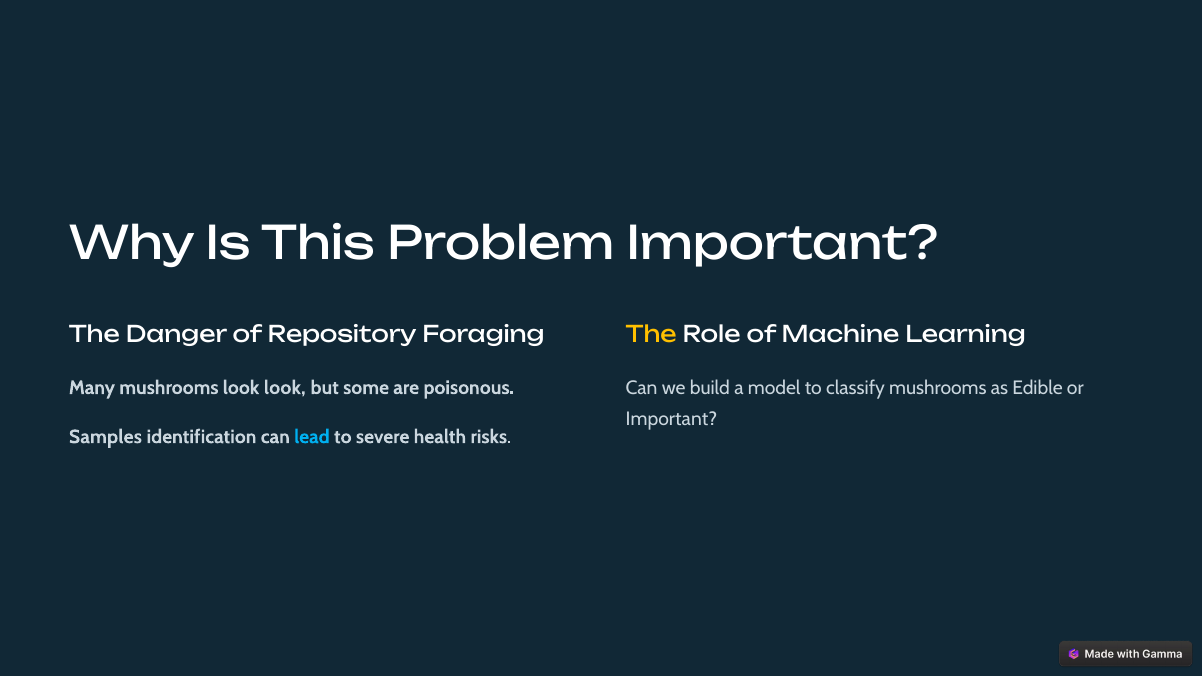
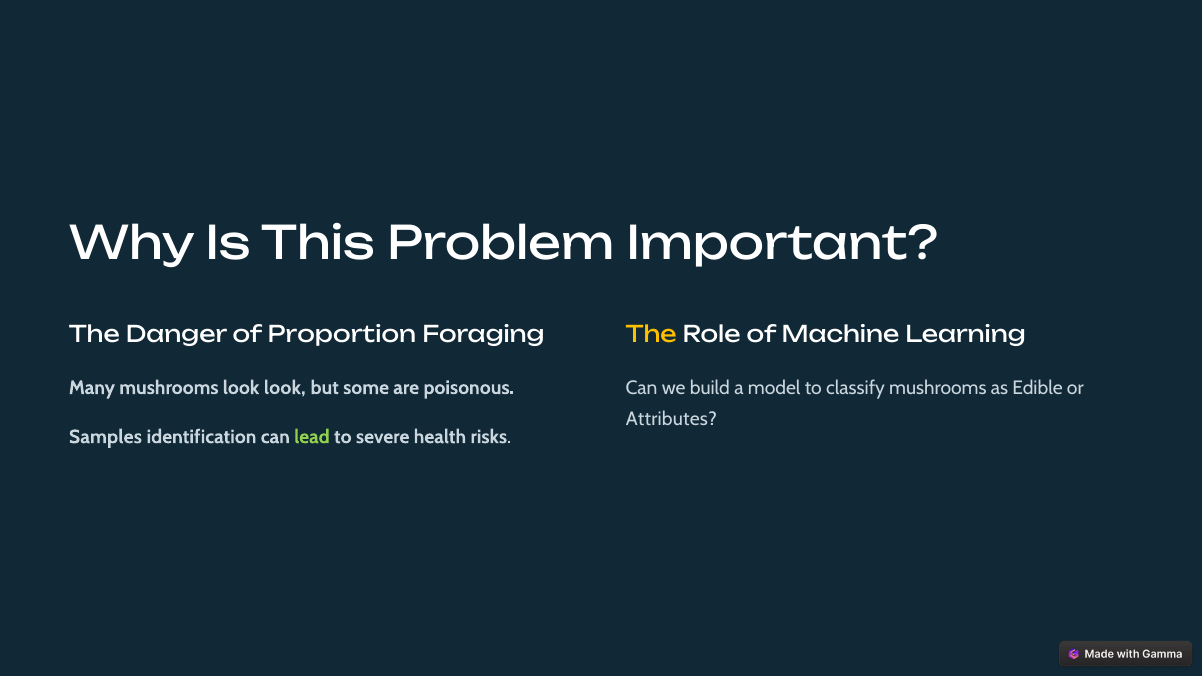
Repository: Repository -> Proportion (342, 335)
Important: Important -> Attributes (671, 419)
lead colour: light blue -> light green (312, 437)
